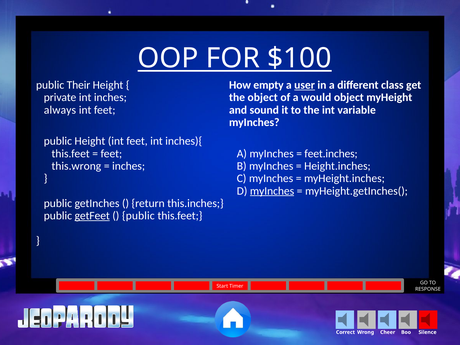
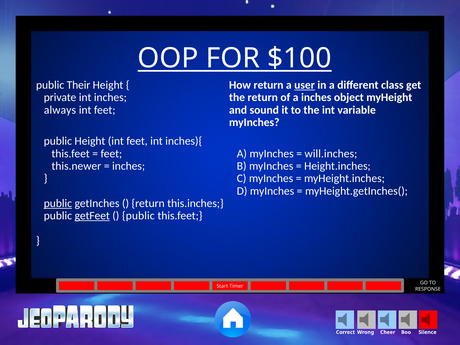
How empty: empty -> return (269, 85)
the object: object -> return (263, 98)
a would: would -> inches (316, 98)
feet.inches: feet.inches -> will.inches (331, 154)
this.wrong: this.wrong -> this.newer (76, 166)
myInches underline: present -> none (272, 191)
public underline: none -> present (58, 203)
